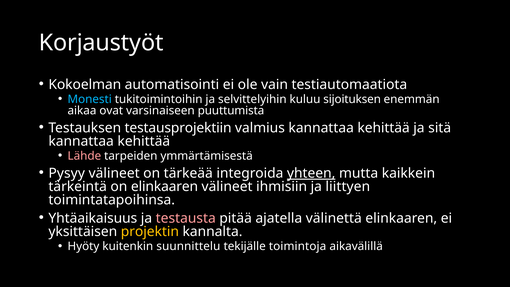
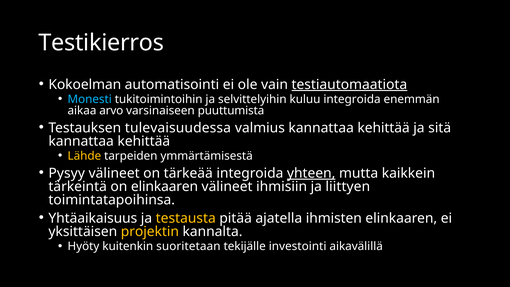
Korjaustyöt: Korjaustyöt -> Testikierros (101, 43)
testiautomaatiota underline: none -> present (349, 84)
kuluu sijoituksen: sijoituksen -> integroida (352, 99)
ovat: ovat -> arvo (111, 111)
testausprojektiin: testausprojektiin -> tulevaisuudessa (178, 128)
Lähde colour: pink -> yellow (84, 156)
testausta colour: pink -> yellow (186, 218)
välinettä: välinettä -> ihmisten (334, 218)
suunnittelu: suunnittelu -> suoritetaan (188, 246)
toimintoja: toimintoja -> investointi (298, 246)
